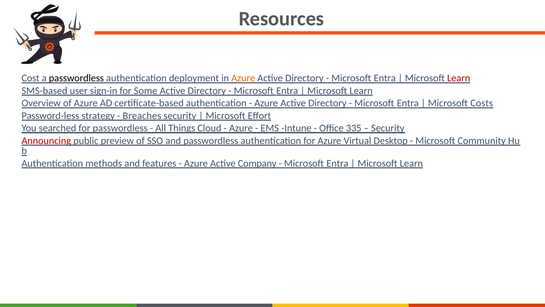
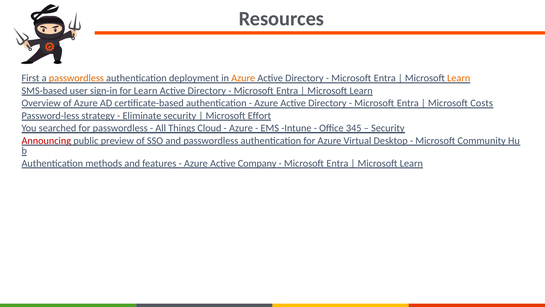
Cost: Cost -> First (30, 78)
passwordless colour: black -> orange (76, 78)
Learn colour: red -> orange (459, 78)
for Some: Some -> Learn (146, 91)
Breaches: Breaches -> Eliminate (142, 116)
335: 335 -> 345 (354, 128)
